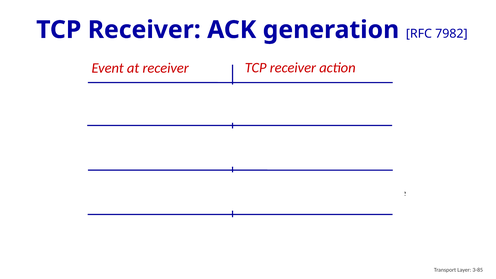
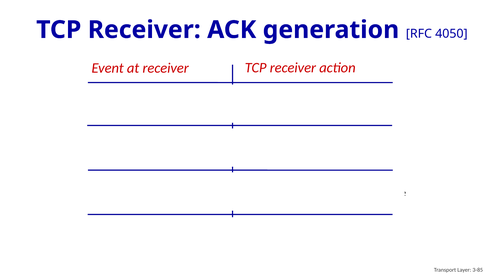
7982: 7982 -> 4050 (451, 34)
